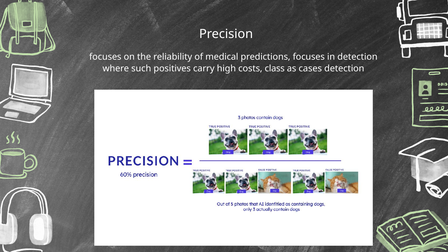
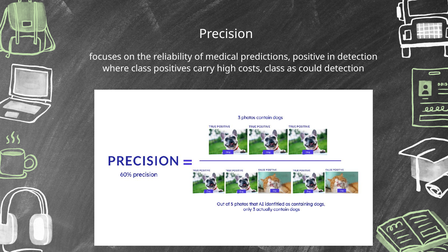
predictions focuses: focuses -> positive (309, 57)
where such: such -> class (141, 69)
cases: cases -> could (310, 69)
